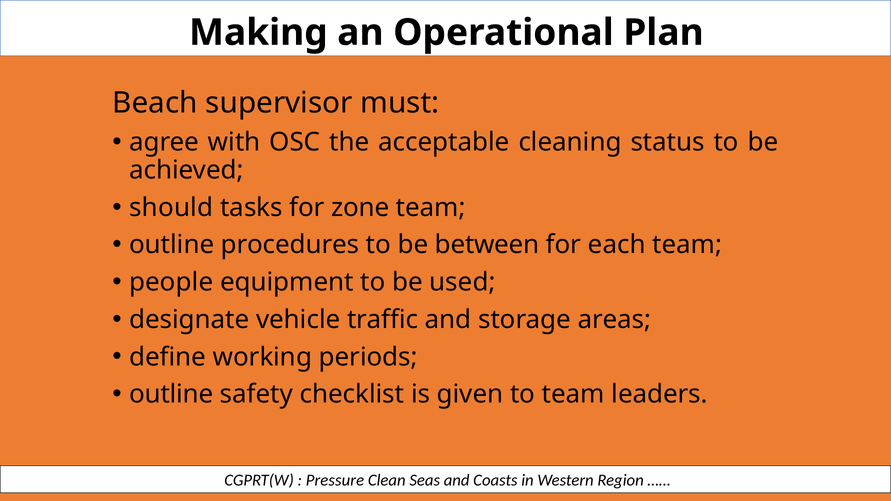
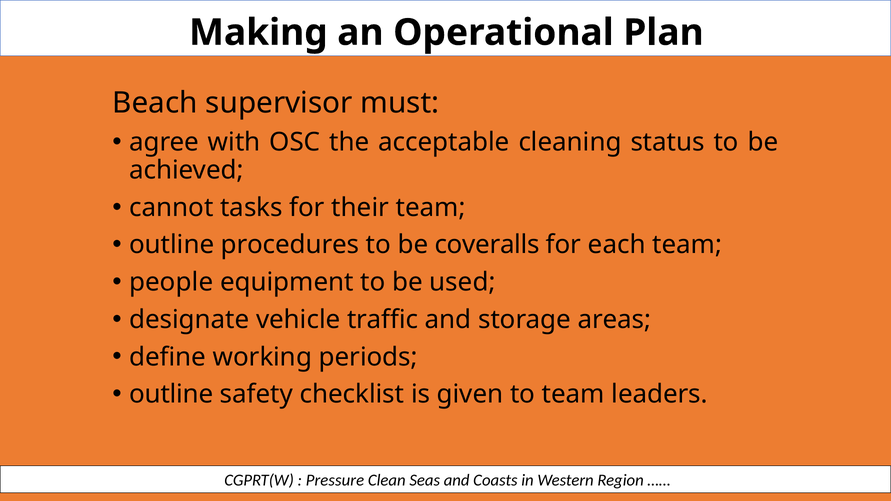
should: should -> cannot (171, 208)
zone: zone -> their (360, 208)
between: between -> coveralls (487, 245)
